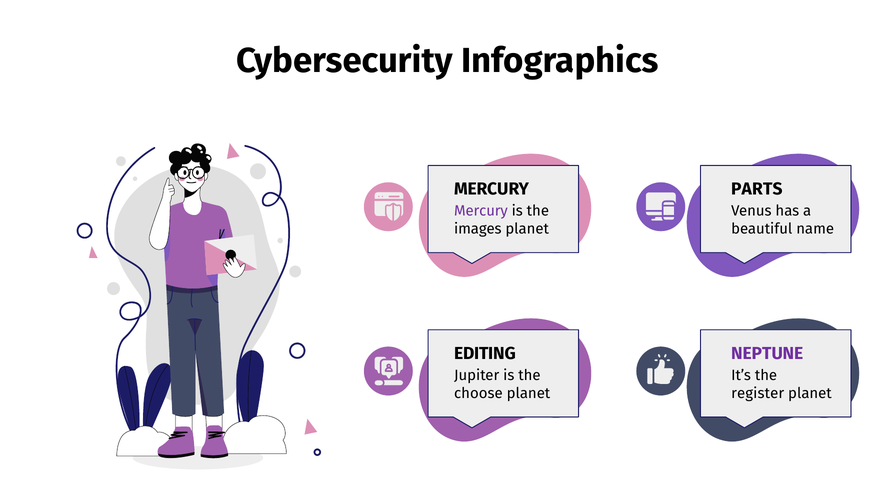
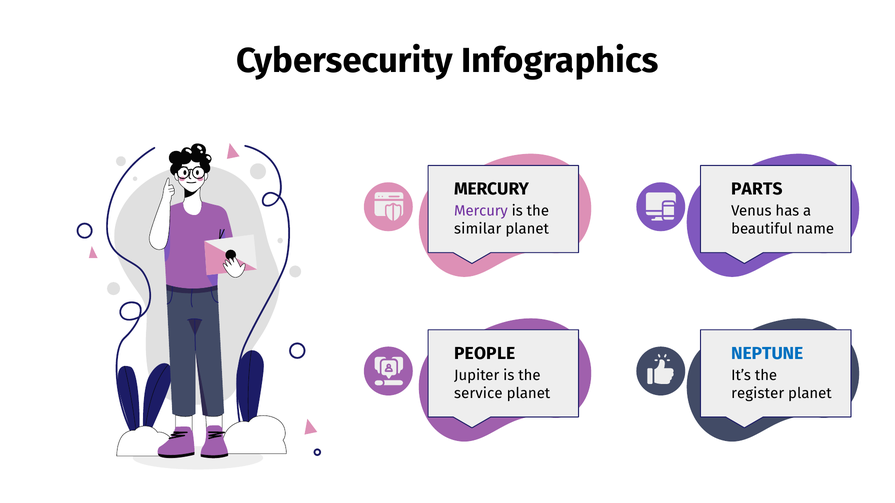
images: images -> similar (478, 229)
EDITING: EDITING -> PEOPLE (485, 354)
NEPTUNE colour: purple -> blue (767, 354)
choose: choose -> service (478, 394)
